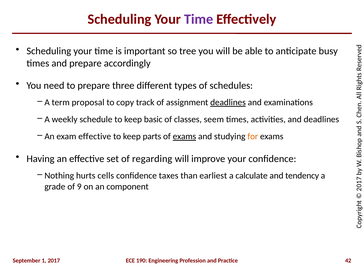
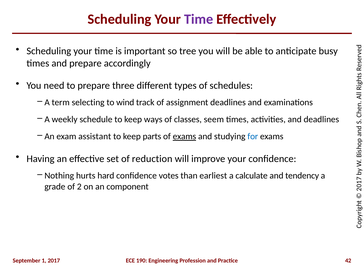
proposal: proposal -> selecting (88, 102)
copy: copy -> wind (125, 102)
deadlines underline: present -> none (228, 102)
basic: basic -> ways (153, 119)
exam effective: effective -> assistant (95, 136)
for colour: orange -> blue (253, 136)
regarding: regarding -> reduction (152, 159)
cells: cells -> hard (106, 176)
taxes: taxes -> votes (169, 176)
of 9: 9 -> 2 (79, 187)
